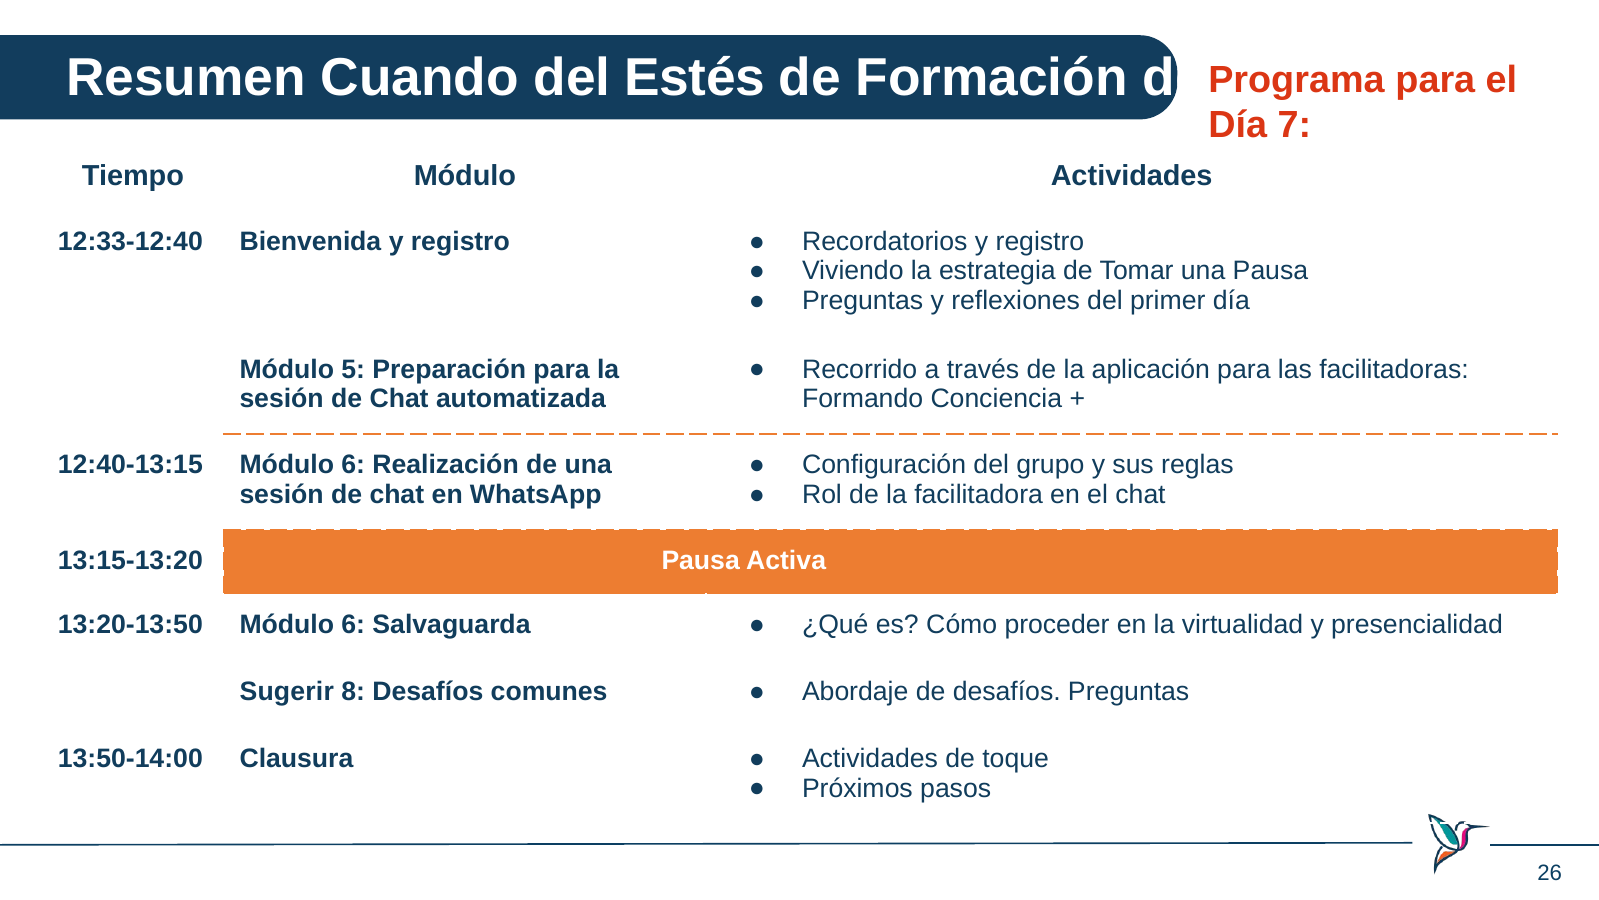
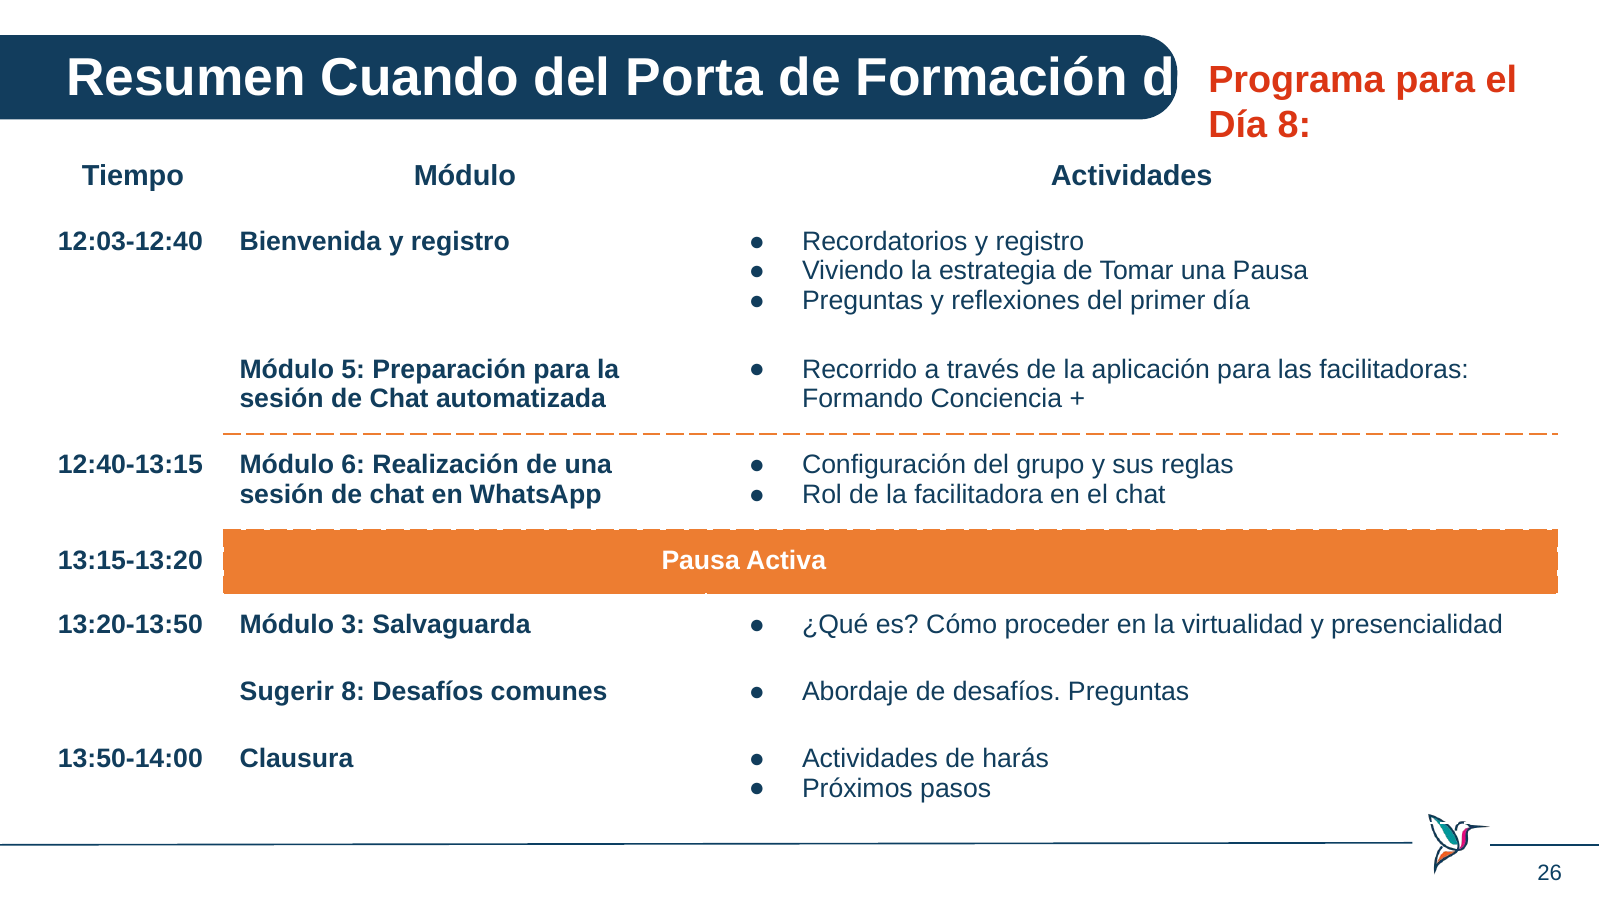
Estés: Estés -> Porta (694, 78)
Día 7: 7 -> 8 (1294, 125)
12:33-12:40: 12:33-12:40 -> 12:03-12:40 (130, 241)
13:20-13:50 Módulo 6: 6 -> 3 (353, 625)
toque: toque -> harás (1016, 758)
